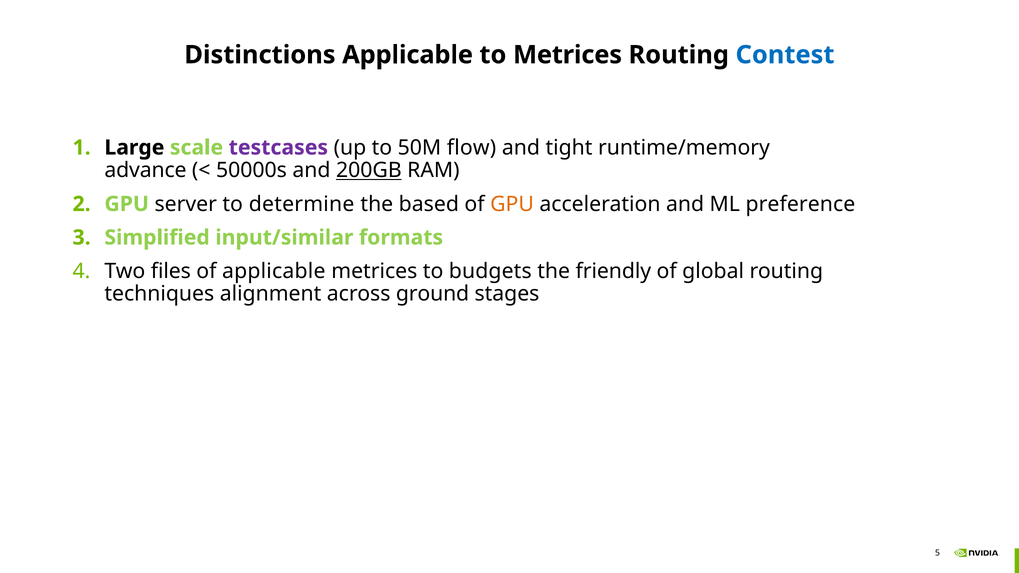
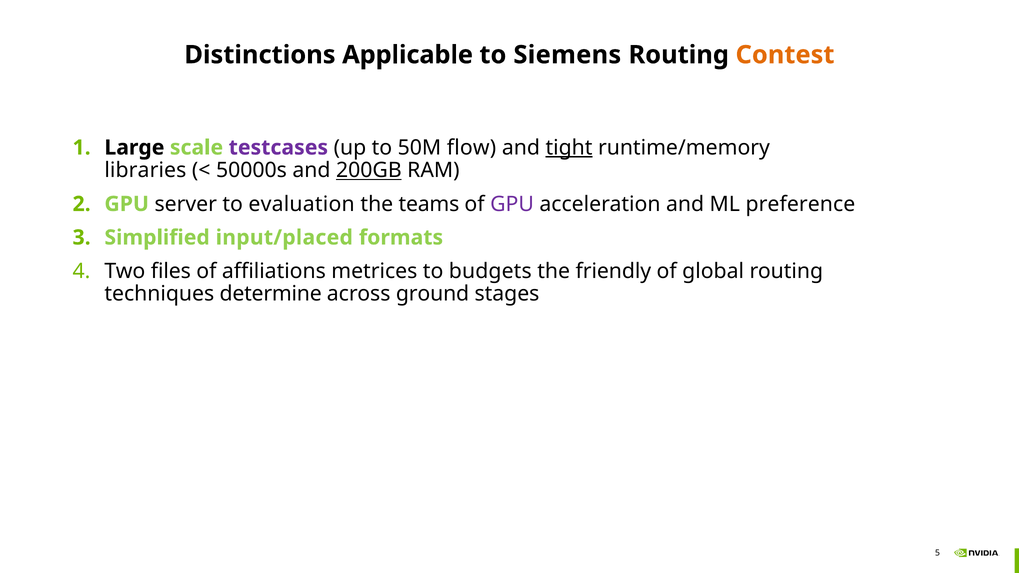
to Metrices: Metrices -> Siemens (567, 55)
Contest colour: blue -> orange (785, 55)
tight underline: none -> present (569, 148)
advance: advance -> libraries (145, 171)
determine: determine -> evaluation (302, 204)
based: based -> teams (429, 204)
GPU colour: orange -> purple (512, 204)
input/similar: input/similar -> input/placed (284, 238)
of applicable: applicable -> affiliations (274, 271)
alignment: alignment -> determine (271, 294)
